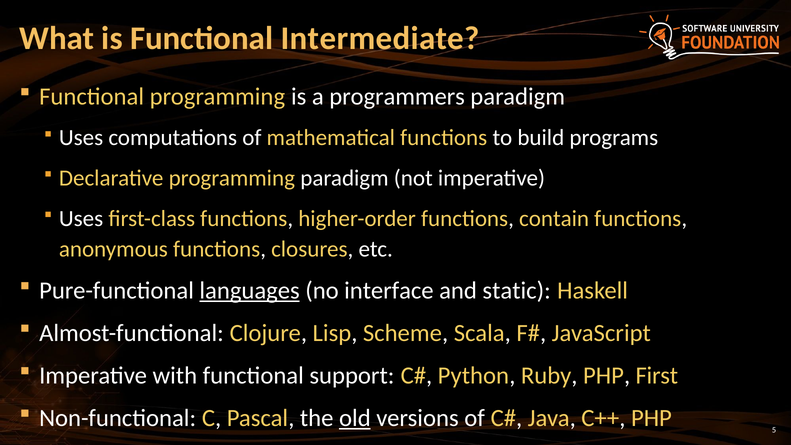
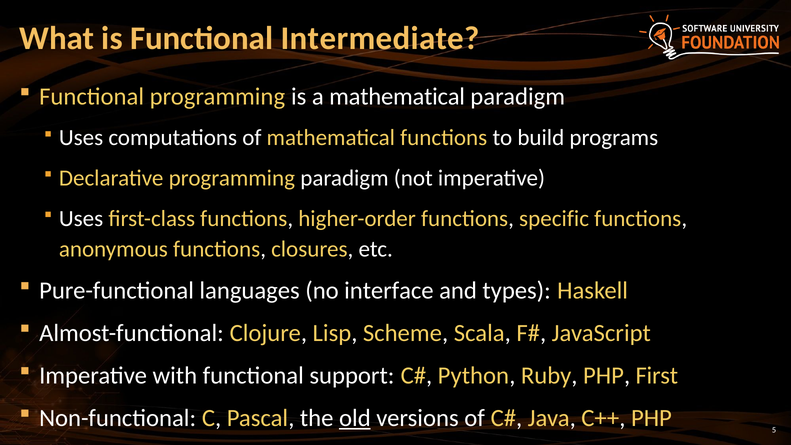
a programmers: programmers -> mathematical (397, 97)
contain: contain -> specific (554, 219)
languages underline: present -> none (250, 291)
static: static -> types (517, 291)
